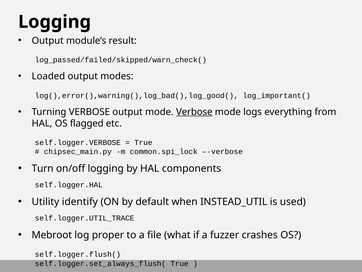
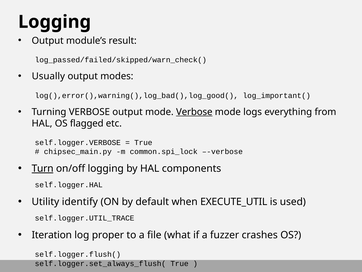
Loaded: Loaded -> Usually (48, 76)
Turn underline: none -> present (43, 168)
INSTEAD_UTIL: INSTEAD_UTIL -> EXECUTE_UTIL (234, 201)
Mebroot: Mebroot -> Iteration (52, 235)
